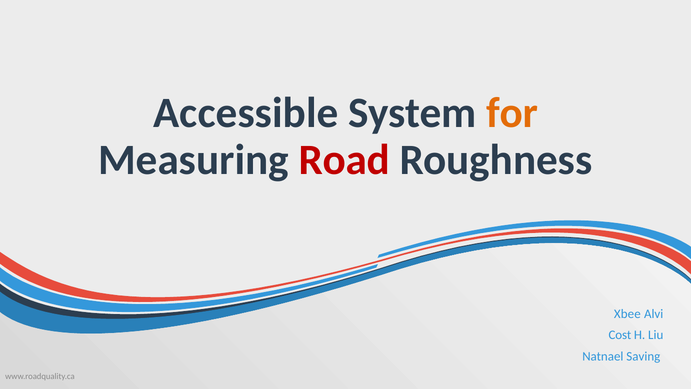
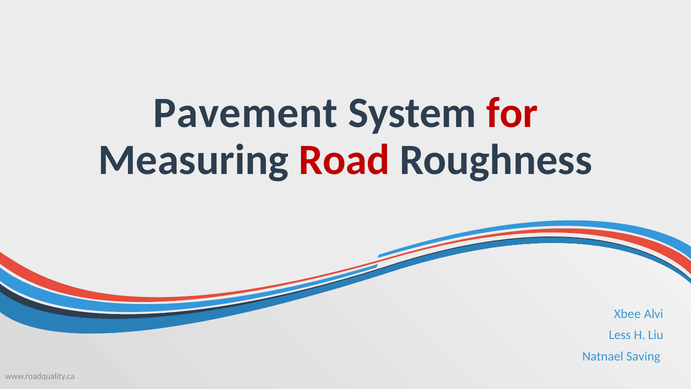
Accessible: Accessible -> Pavement (246, 113)
for colour: orange -> red (512, 113)
Cost: Cost -> Less (620, 335)
